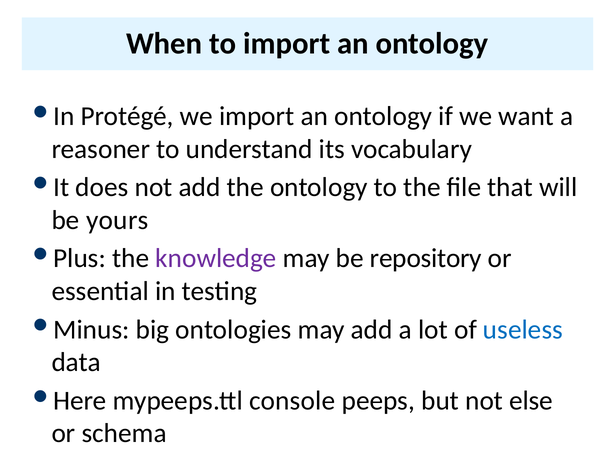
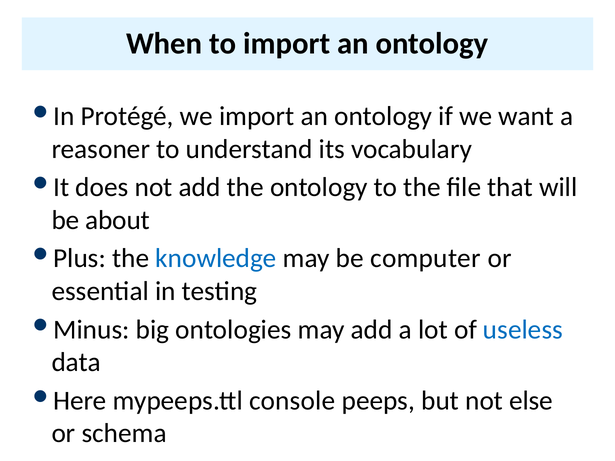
yours: yours -> about (118, 220)
knowledge colour: purple -> blue (216, 259)
repository: repository -> computer (426, 259)
